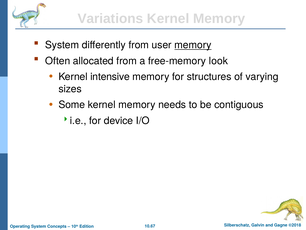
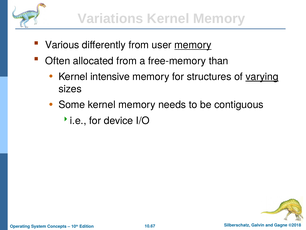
System: System -> Various (62, 45)
look: look -> than (219, 61)
varying underline: none -> present (262, 77)
